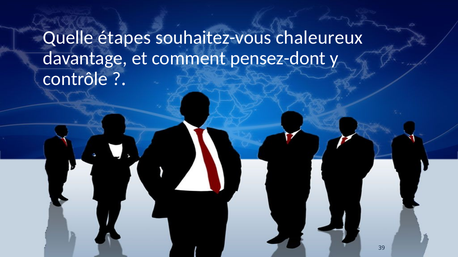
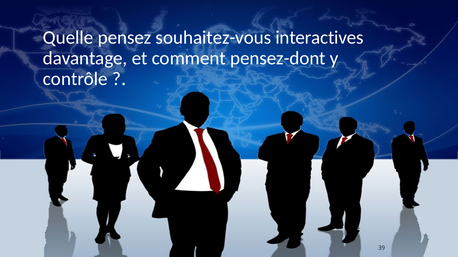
étapes: étapes -> pensez (125, 38)
chaleureux: chaleureux -> interactives (320, 38)
